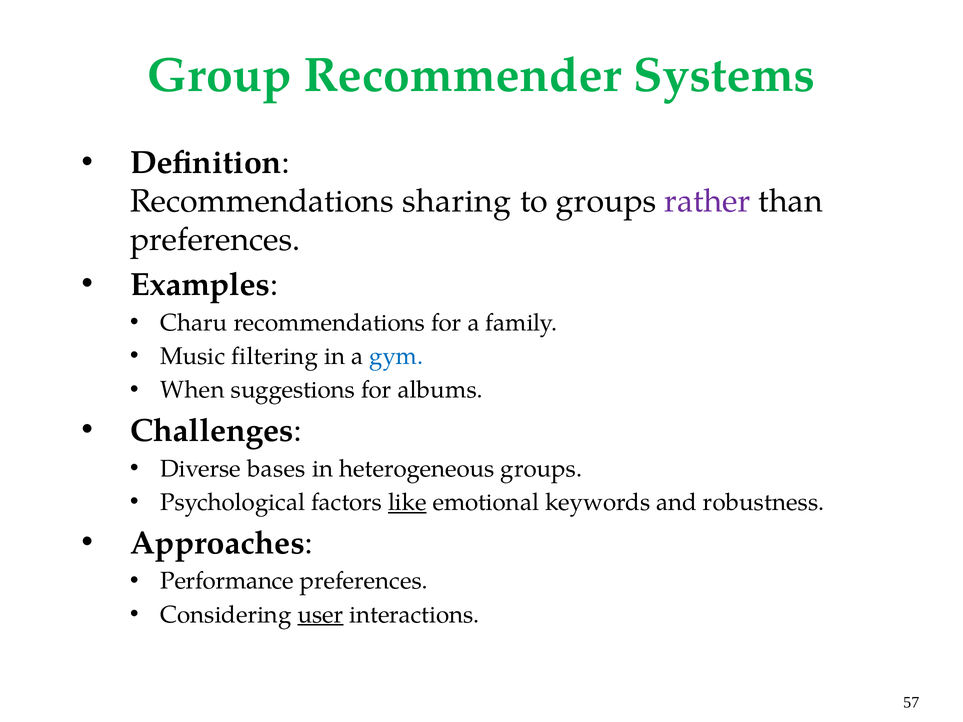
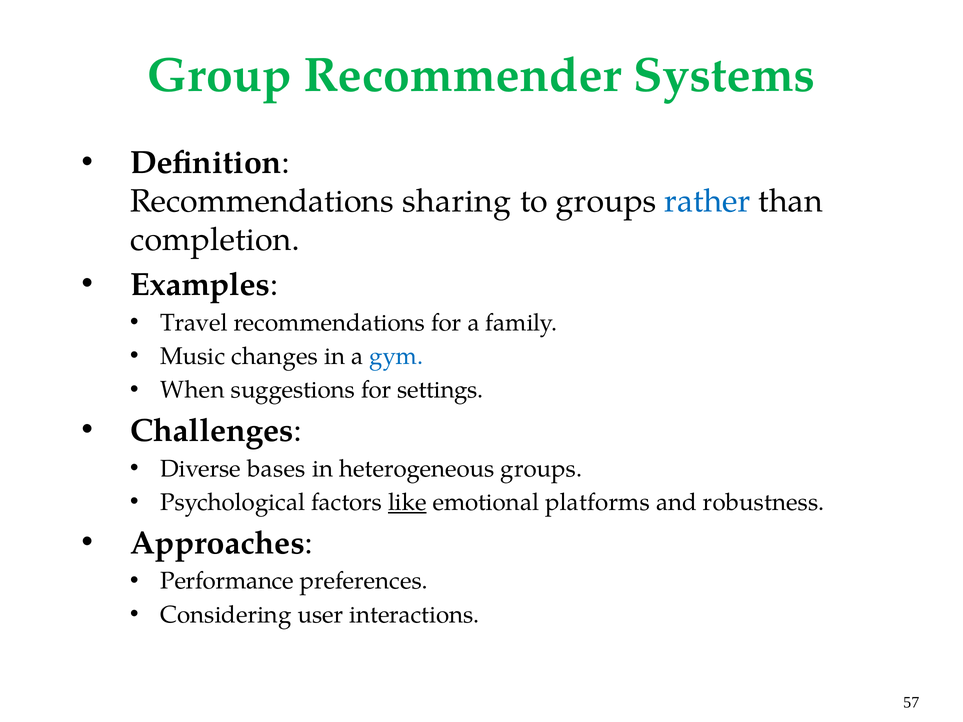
rather colour: purple -> blue (707, 201)
preferences: preferences -> completion (215, 240)
Charu: Charu -> Travel (194, 323)
filtering: filtering -> changes (275, 356)
albums: albums -> settings (440, 390)
keywords: keywords -> platforms (598, 502)
user underline: present -> none (320, 615)
